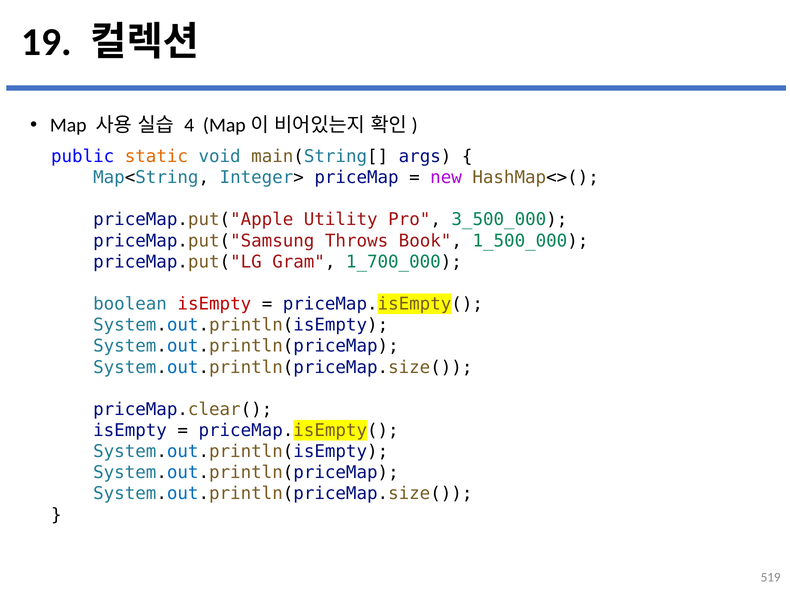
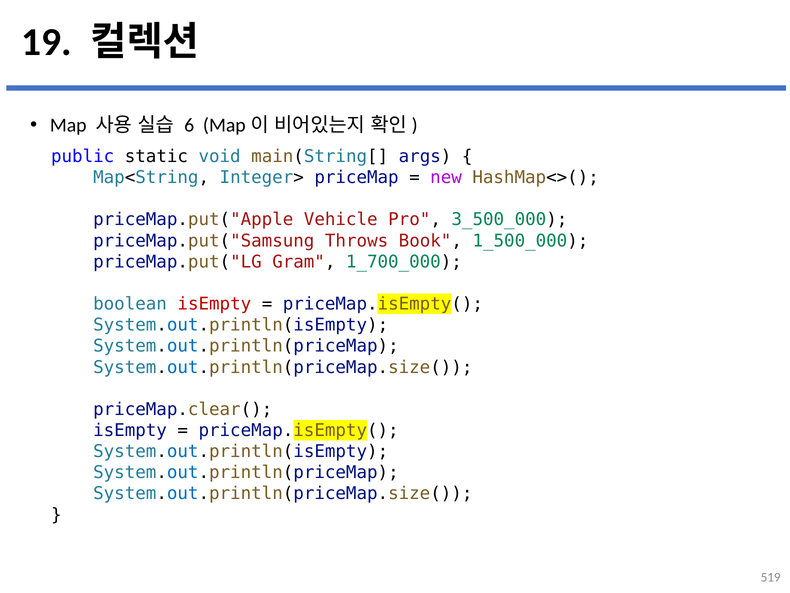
4: 4 -> 6 (189, 125)
static colour: orange -> black (156, 156)
Utility: Utility -> Vehicle (341, 220)
